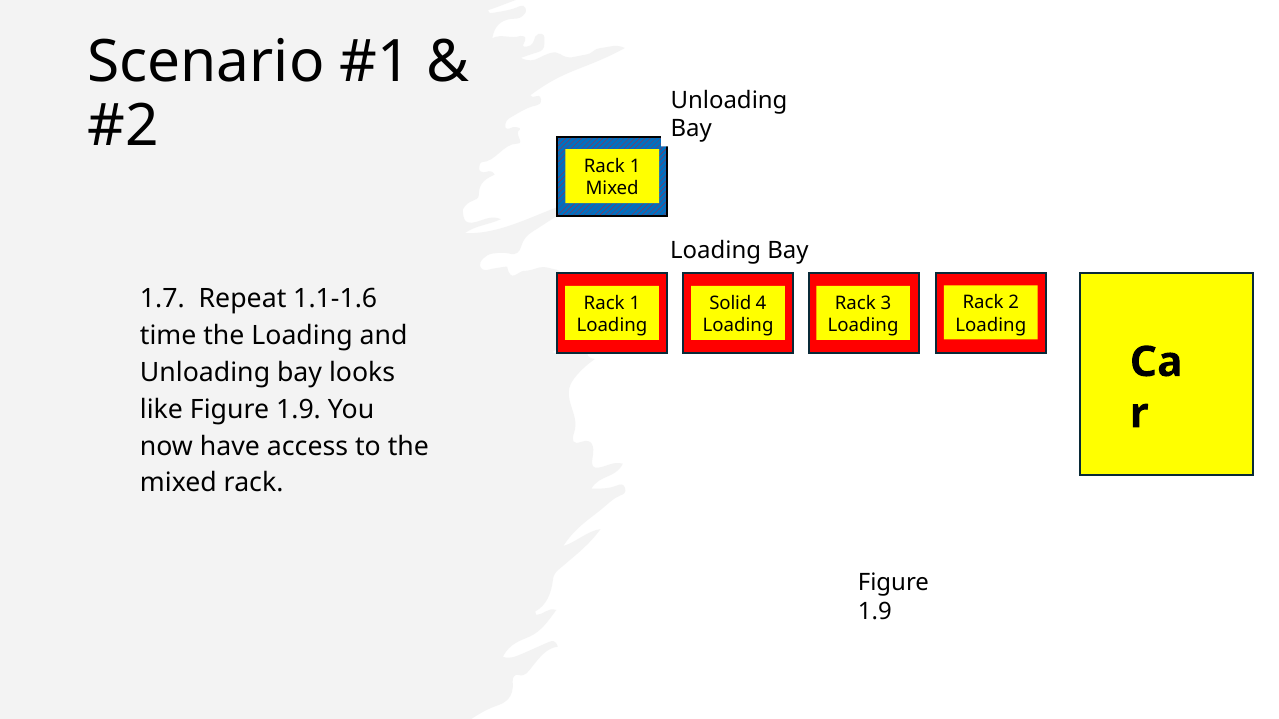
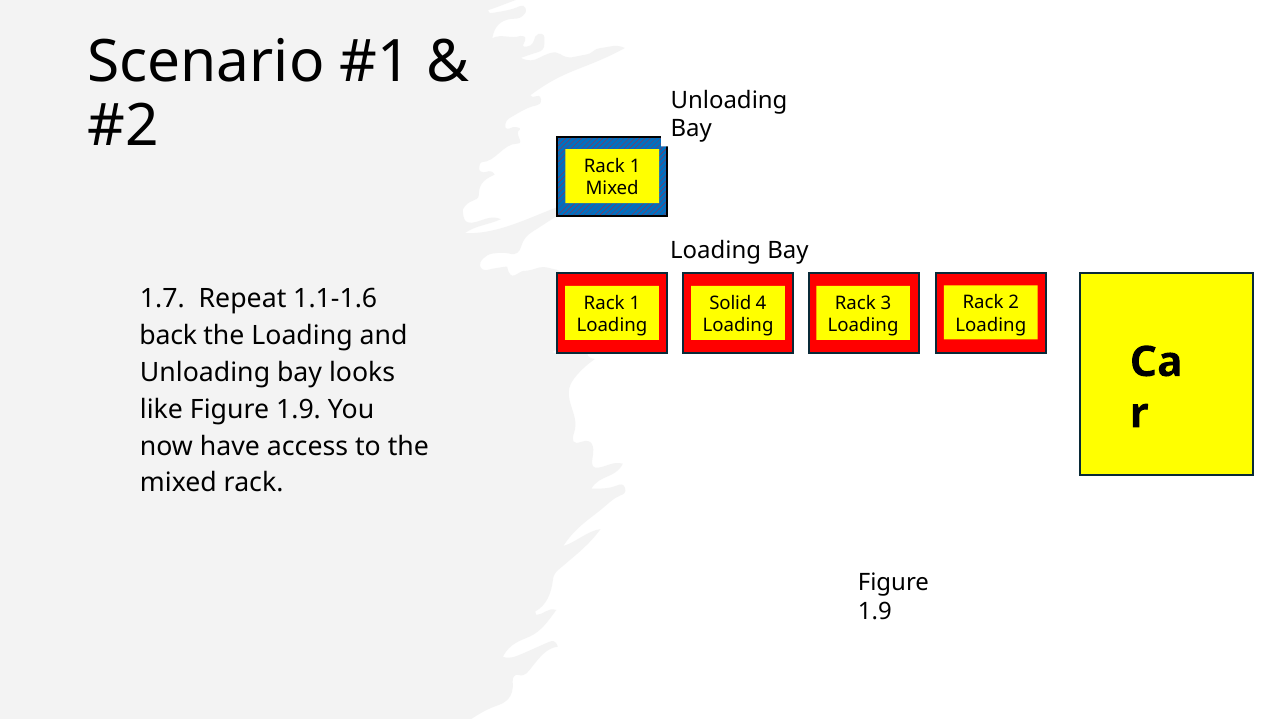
time: time -> back (168, 336)
